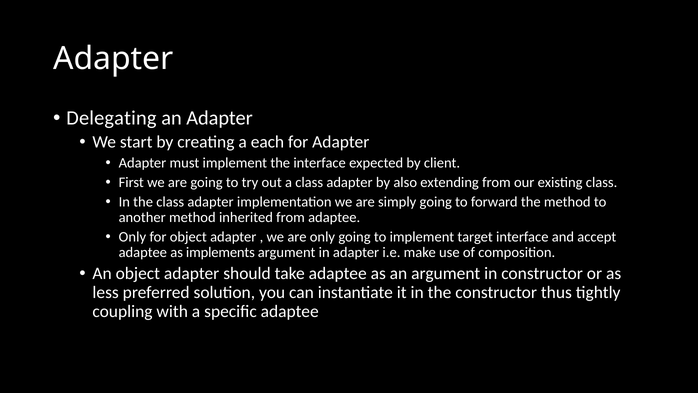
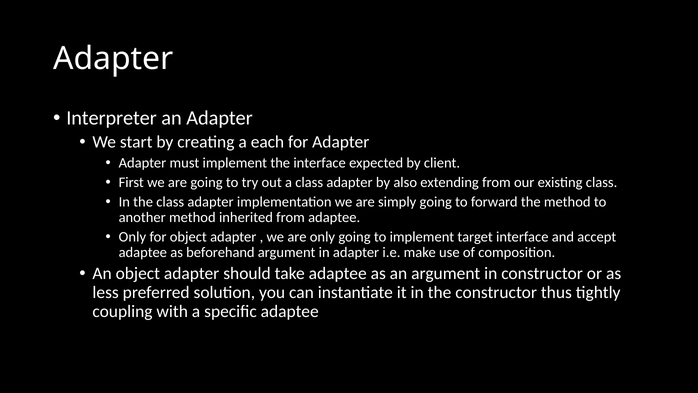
Delegating: Delegating -> Interpreter (112, 118)
implements: implements -> beforehand (220, 252)
